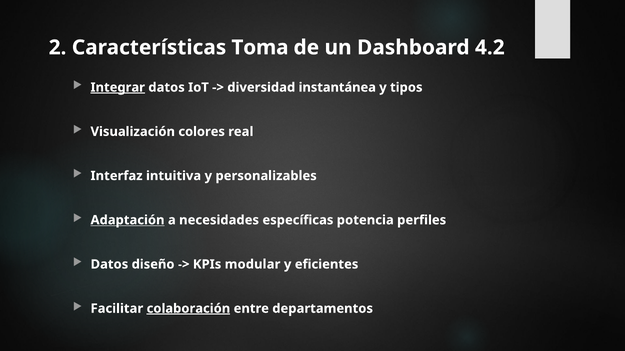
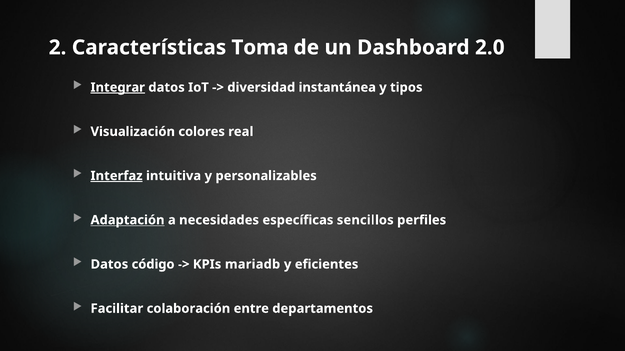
4.2: 4.2 -> 2.0 (490, 48)
Interfaz underline: none -> present (117, 176)
potencia: potencia -> sencillos (365, 220)
diseño: diseño -> código (153, 265)
modular: modular -> mariadb (253, 265)
colaboración underline: present -> none (188, 309)
